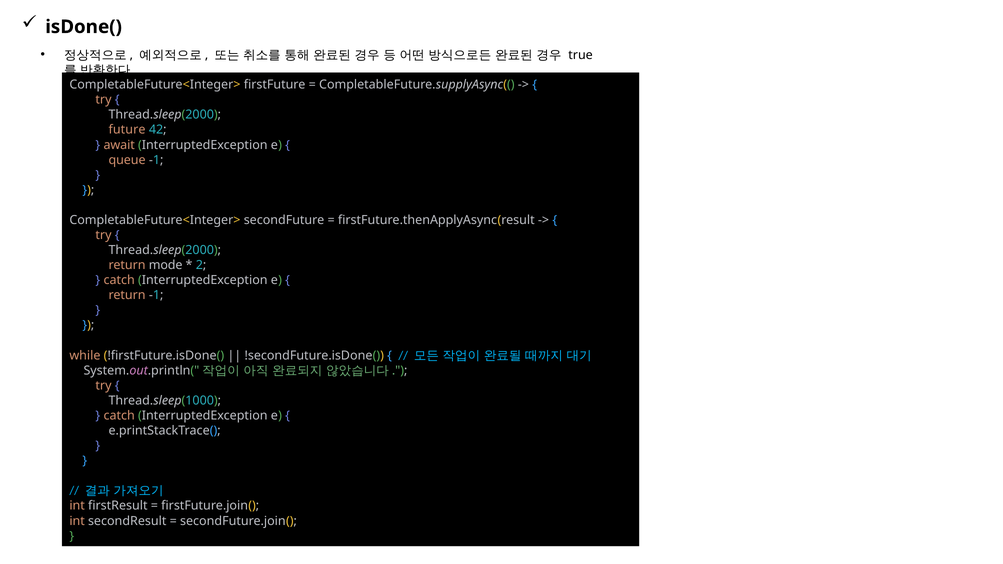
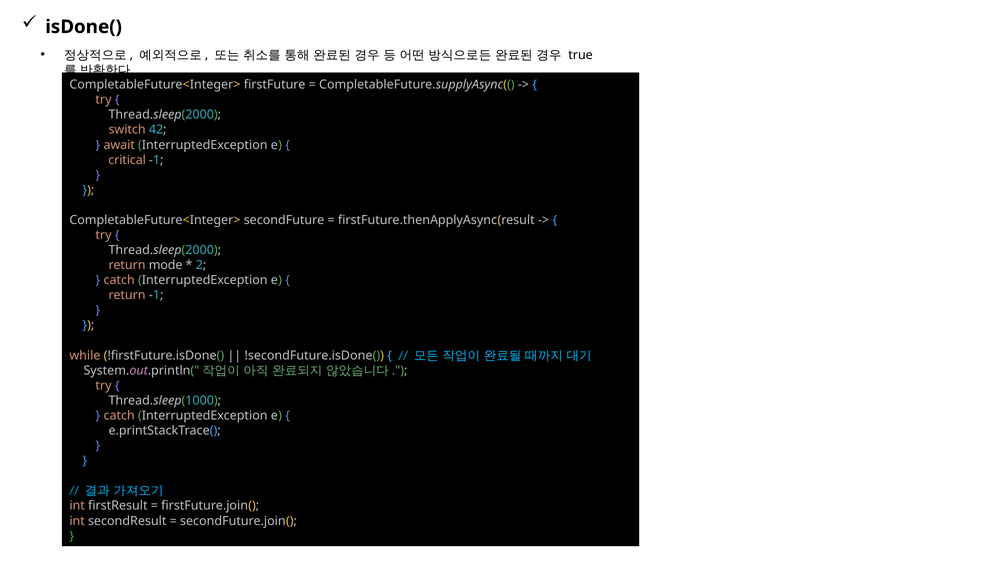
future: future -> switch (127, 130)
queue: queue -> critical (127, 160)
